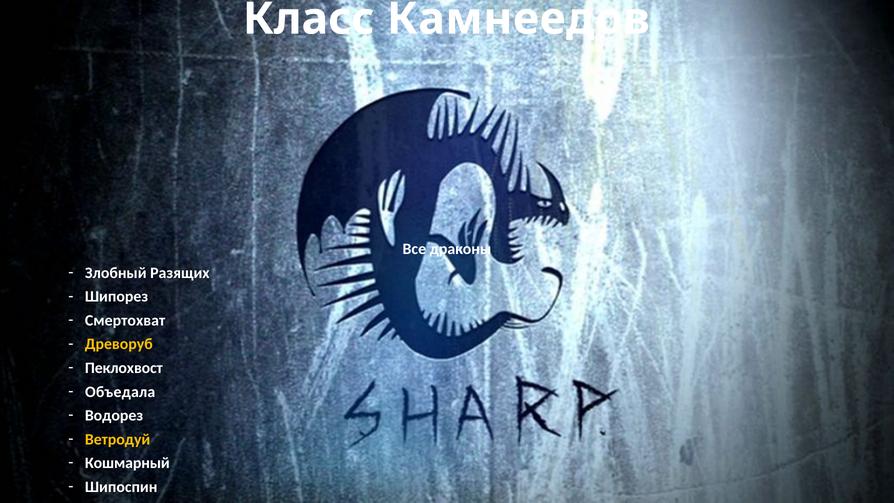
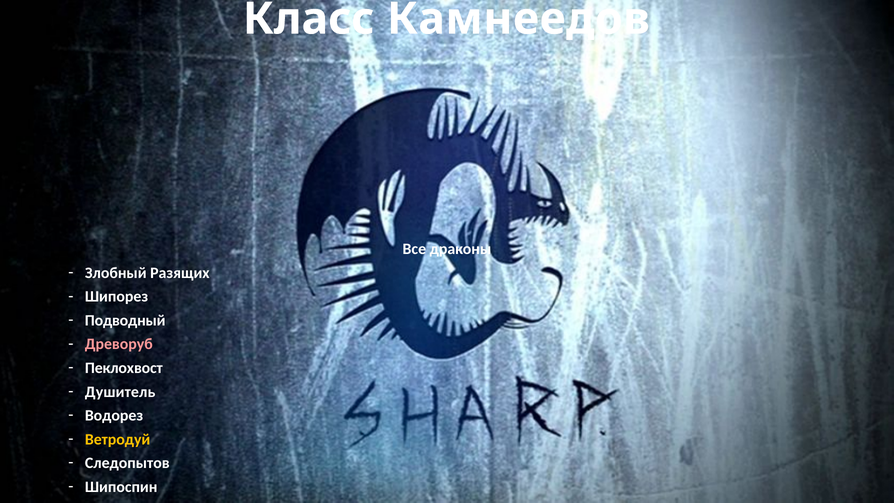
Смертохват: Смертохват -> Подводный (125, 320)
Древоруб colour: yellow -> pink (119, 344)
Объедала: Объедала -> Душитель (120, 392)
Кошмарный: Кошмарный -> Следопытов (127, 463)
